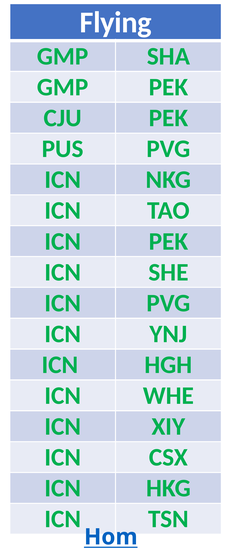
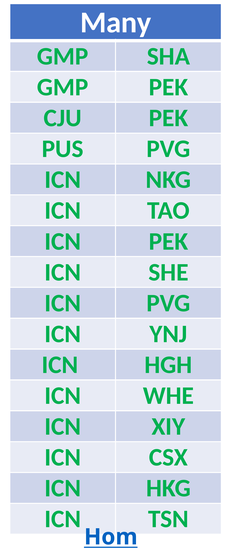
Flying: Flying -> Many (116, 22)
